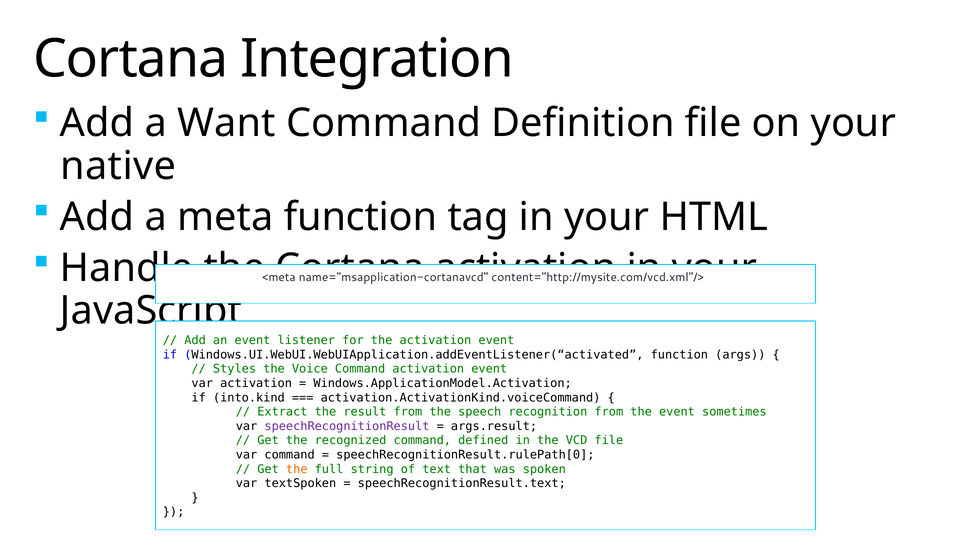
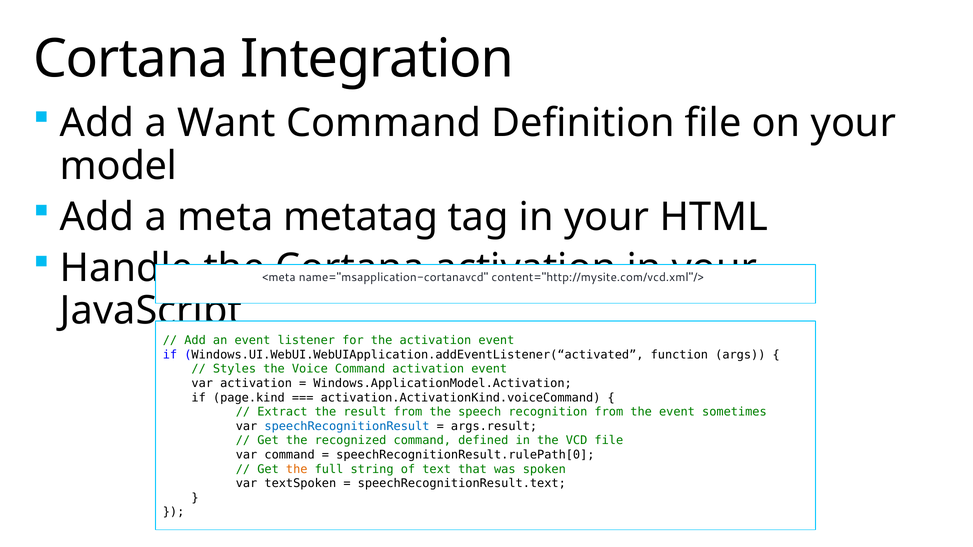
native: native -> model (119, 166)
meta function: function -> metatag (361, 217)
into.kind: into.kind -> page.kind (249, 398)
speechRecognitionResult colour: purple -> blue (347, 426)
